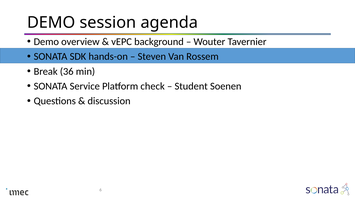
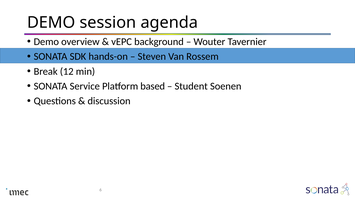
36: 36 -> 12 (67, 72)
check: check -> based (153, 86)
